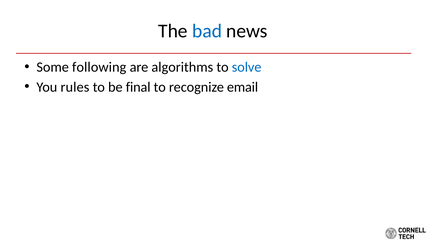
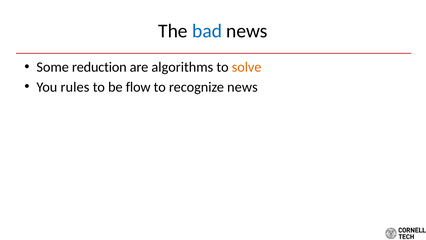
following: following -> reduction (99, 67)
solve colour: blue -> orange (247, 67)
final: final -> flow (138, 87)
recognize email: email -> news (242, 87)
